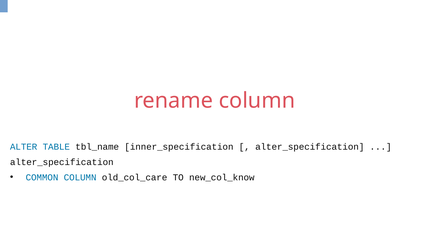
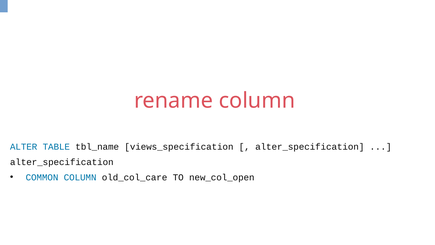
inner_specification: inner_specification -> views_specification (179, 147)
new_col_know: new_col_know -> new_col_open (222, 177)
